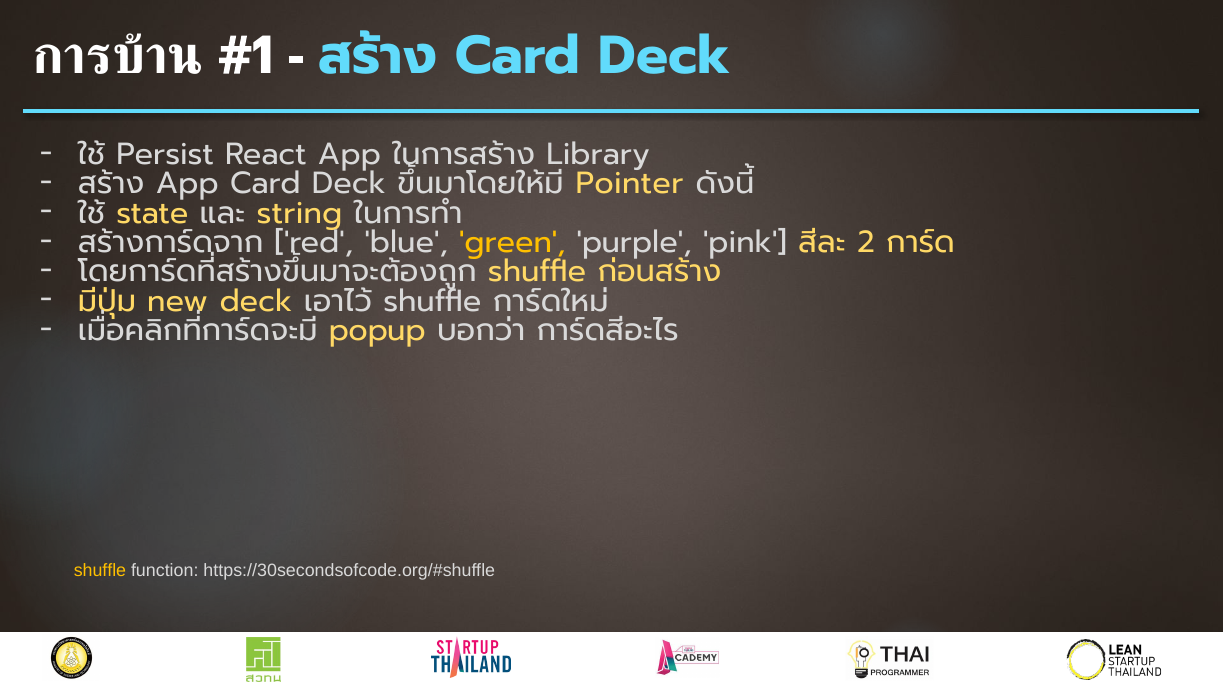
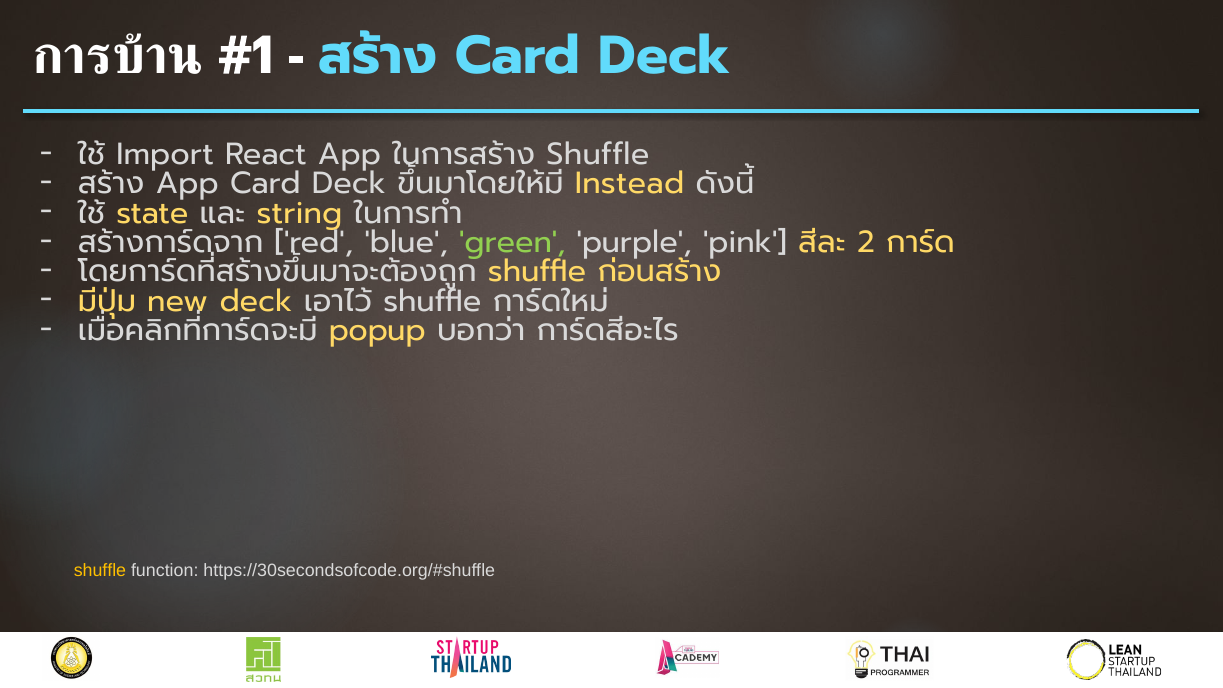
Persist: Persist -> Import (165, 154)
Library: Library -> Shuffle (598, 154)
Pointer: Pointer -> Instead (630, 184)
green colour: yellow -> light green (512, 242)
